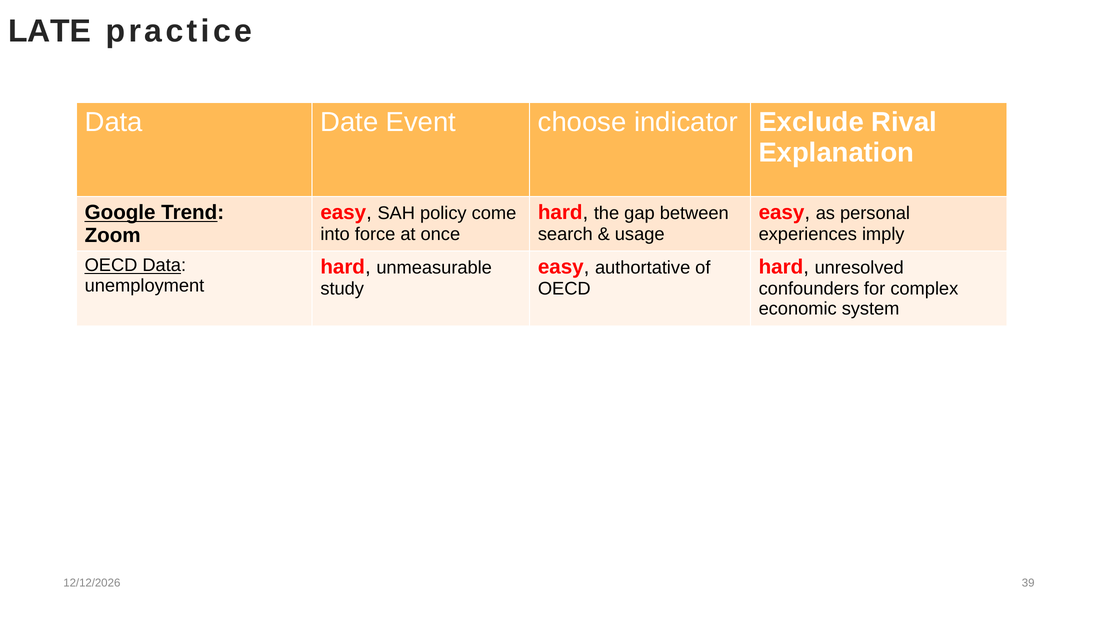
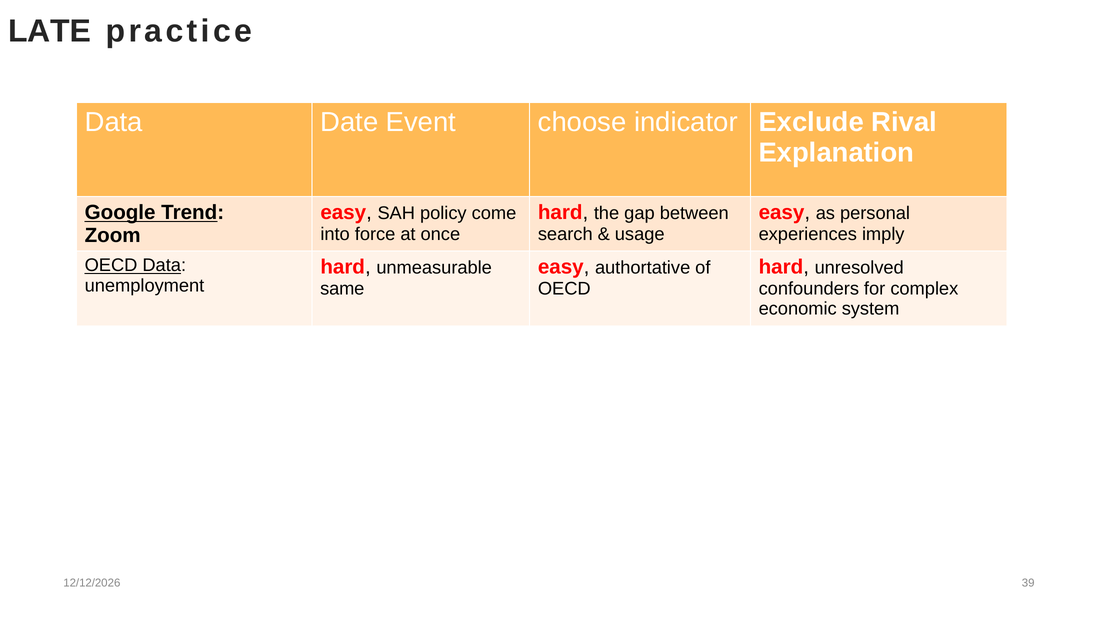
study: study -> same (342, 289)
